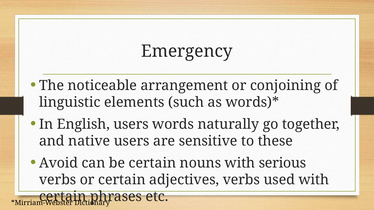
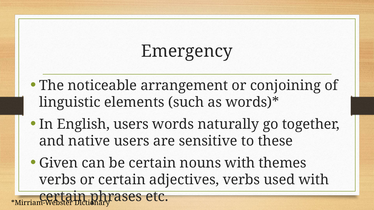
Avoid: Avoid -> Given (59, 163)
serious: serious -> themes (283, 163)
